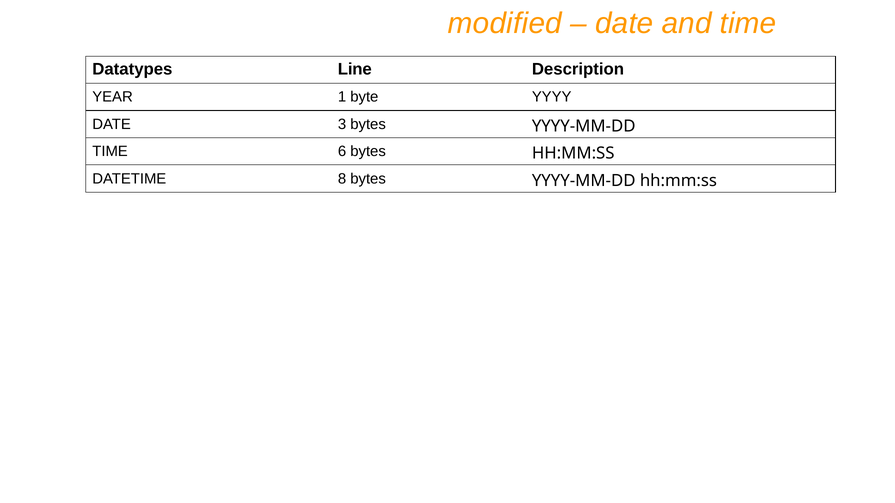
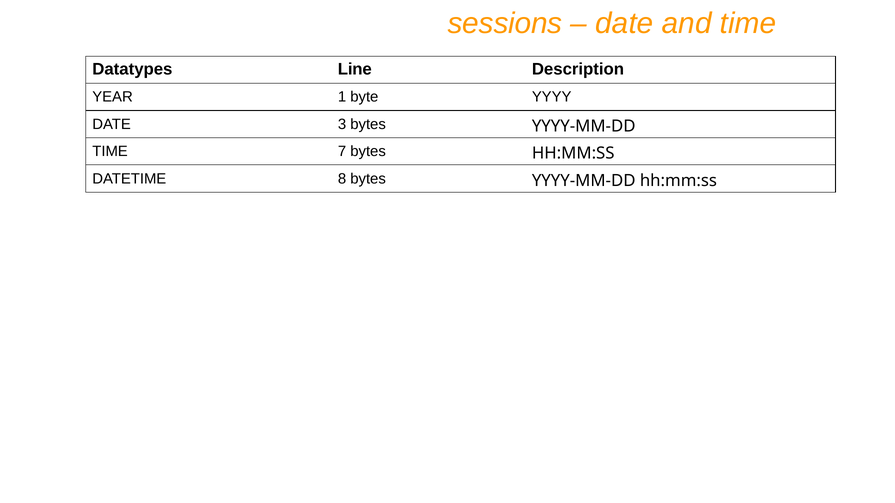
modified: modified -> sessions (505, 23)
6: 6 -> 7 (342, 152)
